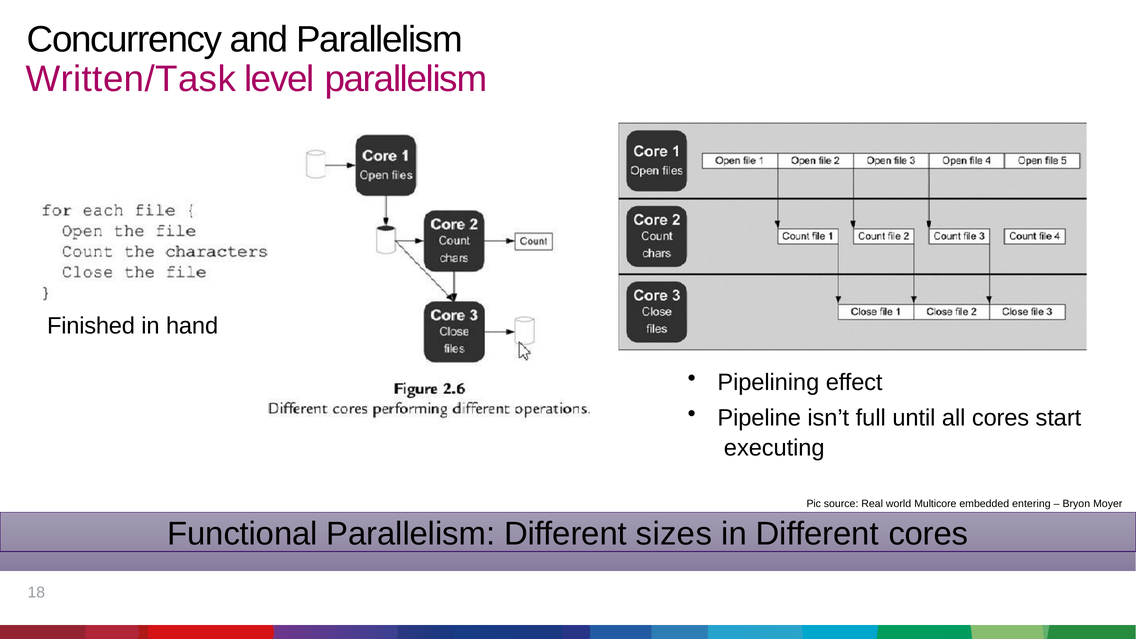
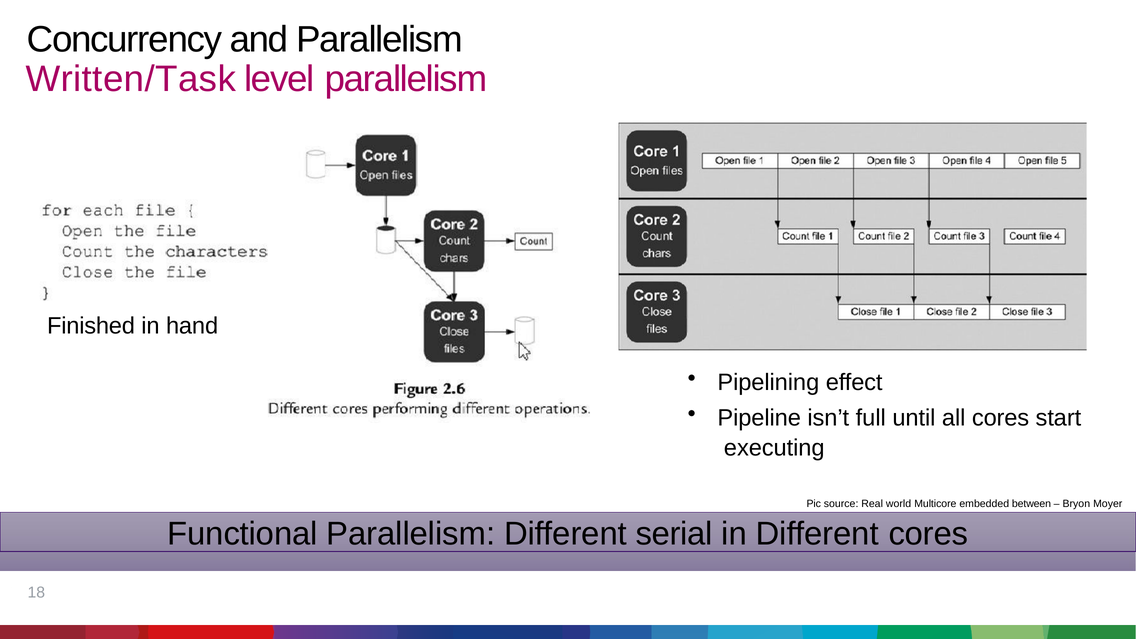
entering: entering -> between (1032, 504)
sizes: sizes -> serial (674, 534)
